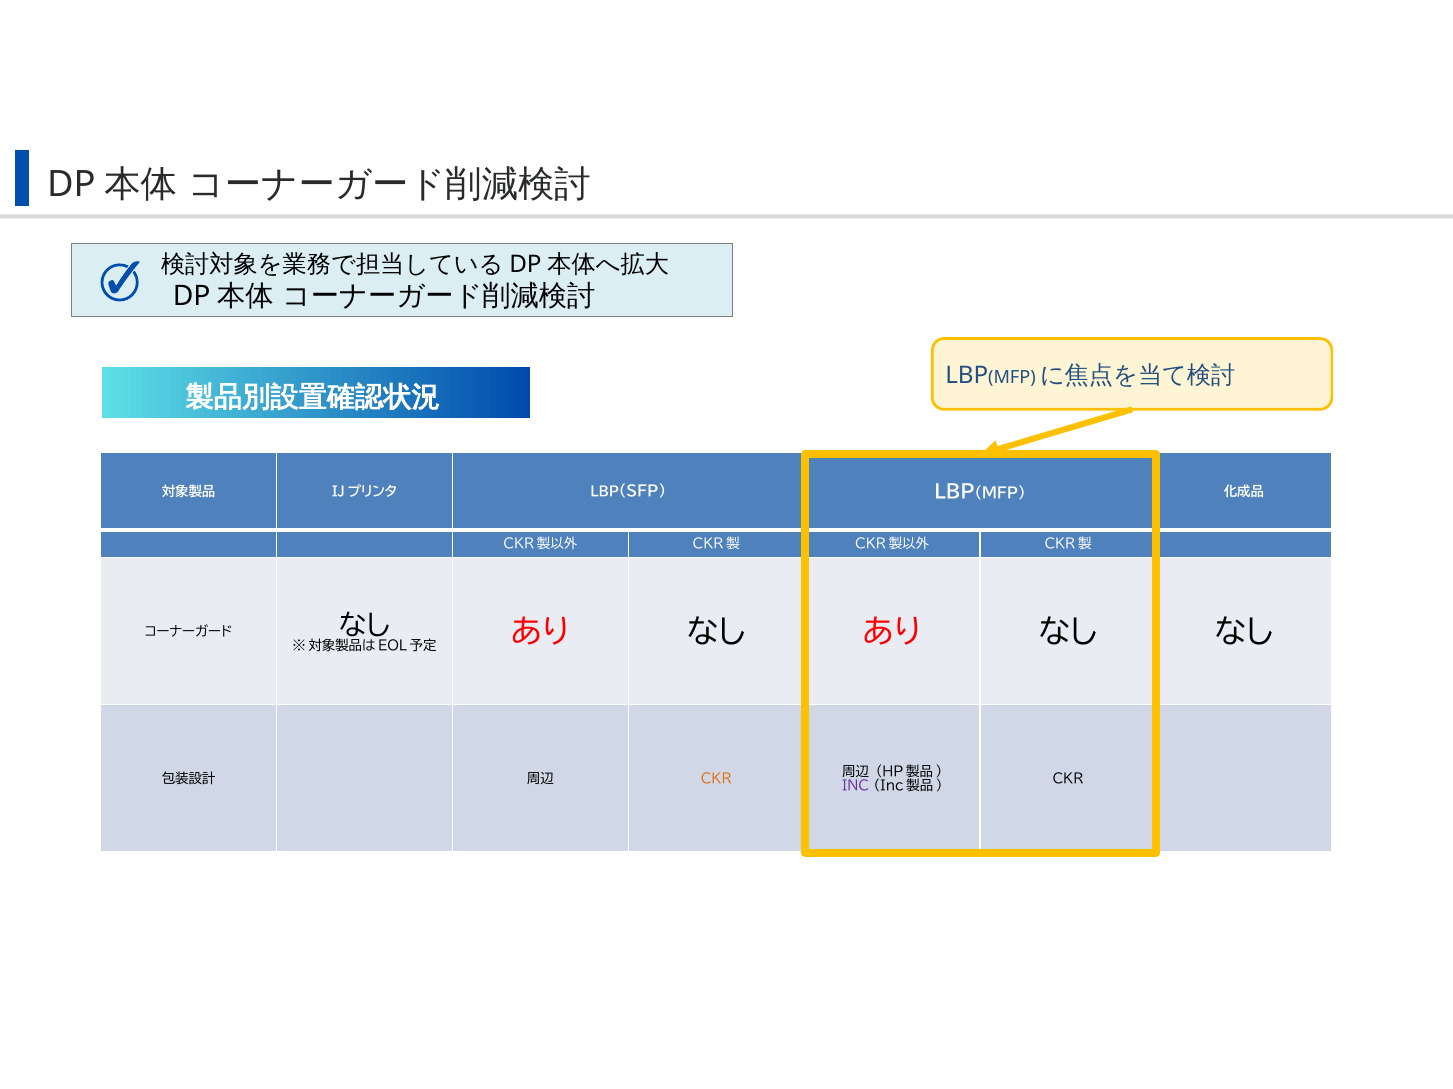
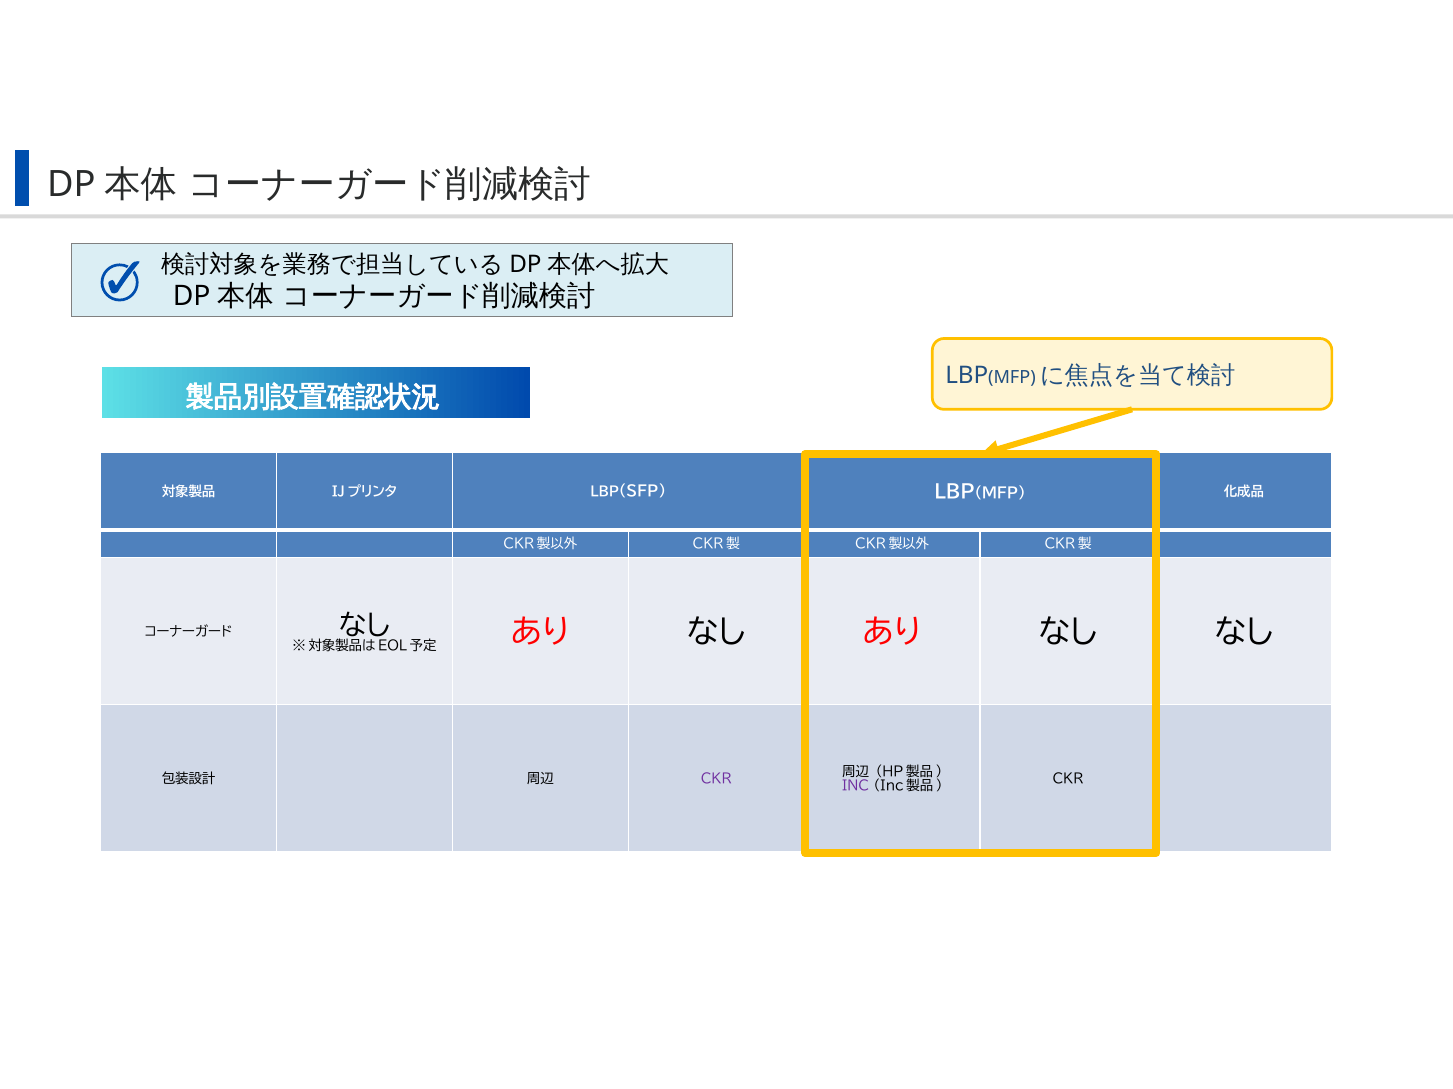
CKR colour: orange -> purple (716, 779)
